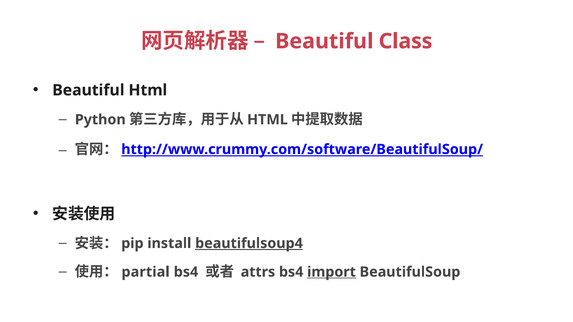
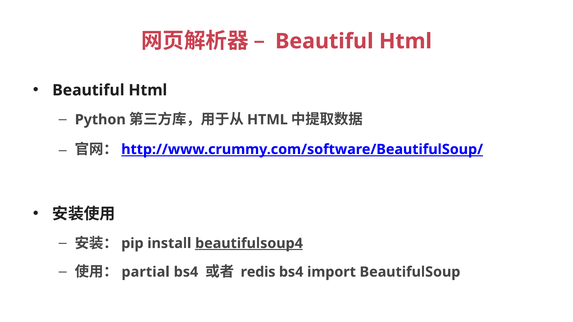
Class: Class -> Html (405, 41)
attrs: attrs -> redis (258, 272)
import underline: present -> none (332, 272)
